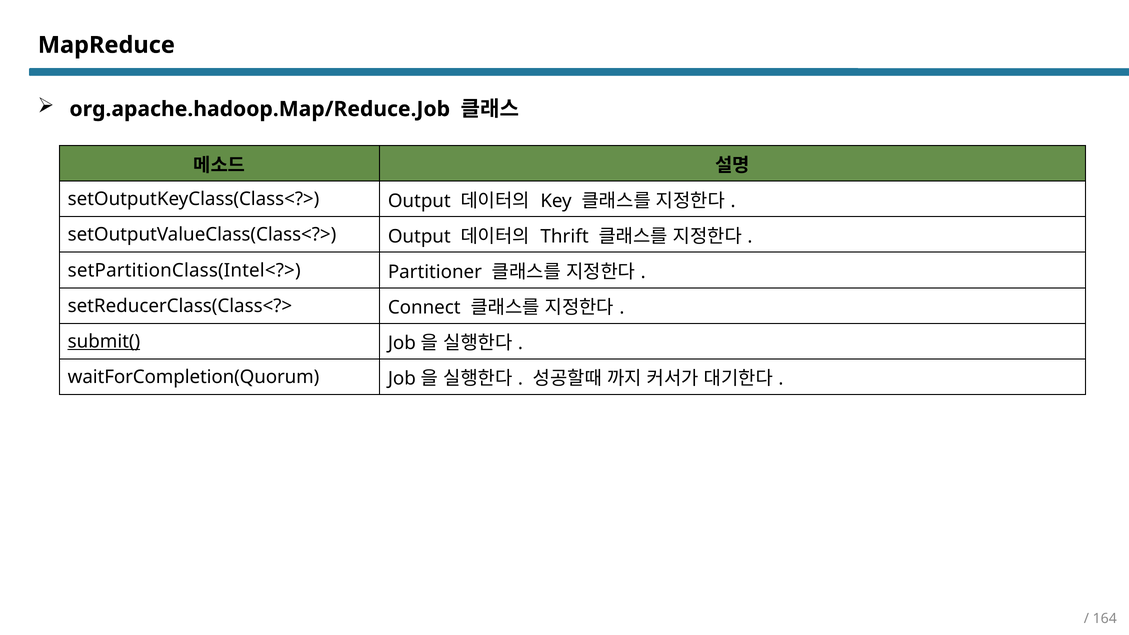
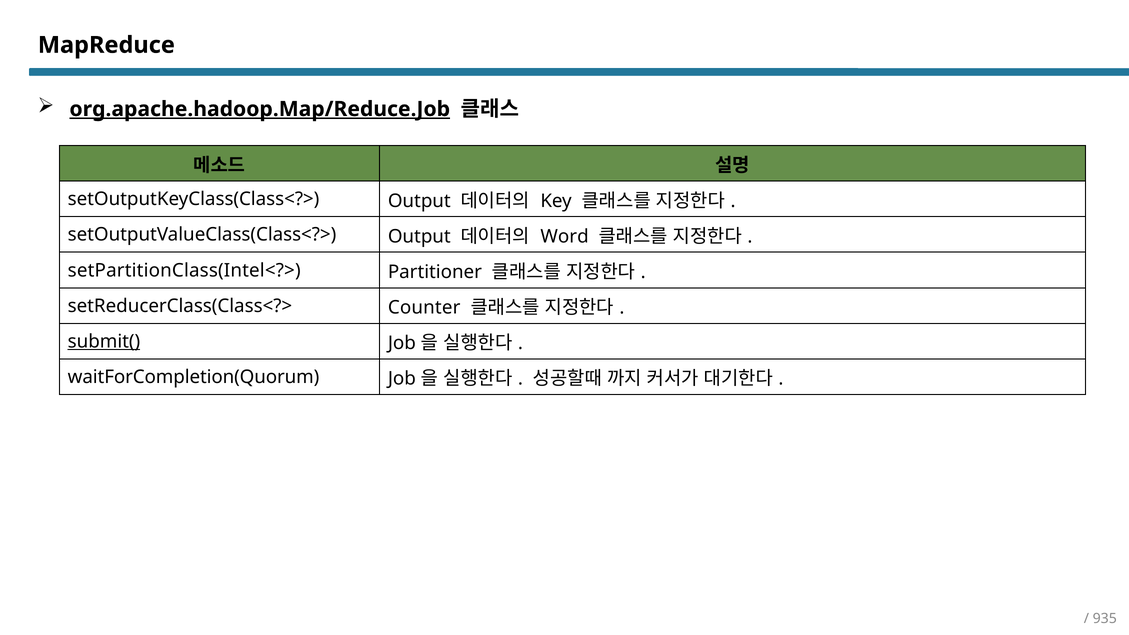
org.apache.hadoop.Map/Reduce.Job underline: none -> present (260, 109)
Thrift: Thrift -> Word (565, 236)
Connect: Connect -> Counter (424, 308)
164: 164 -> 935 (1105, 619)
